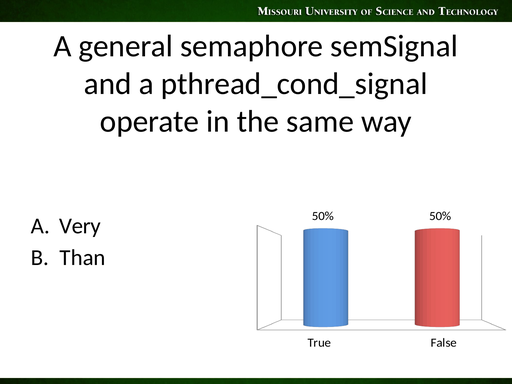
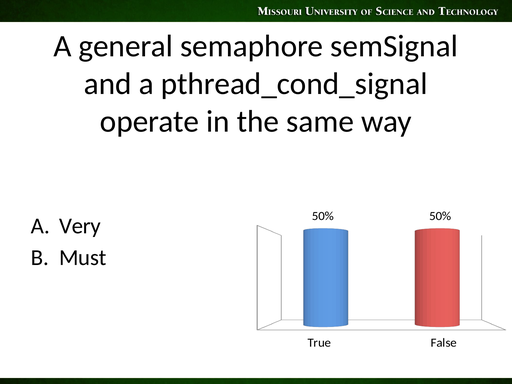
Than: Than -> Must (83, 258)
